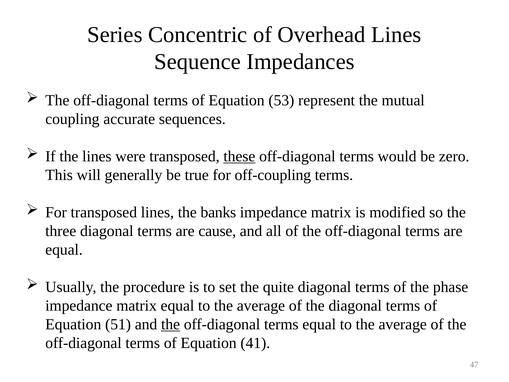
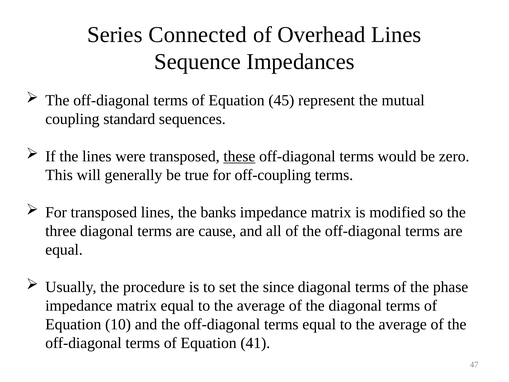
Concentric: Concentric -> Connected (198, 35)
53: 53 -> 45 (281, 100)
accurate: accurate -> standard (129, 119)
quite: quite -> since (279, 287)
51: 51 -> 10 (118, 324)
the underline: present -> none (171, 324)
